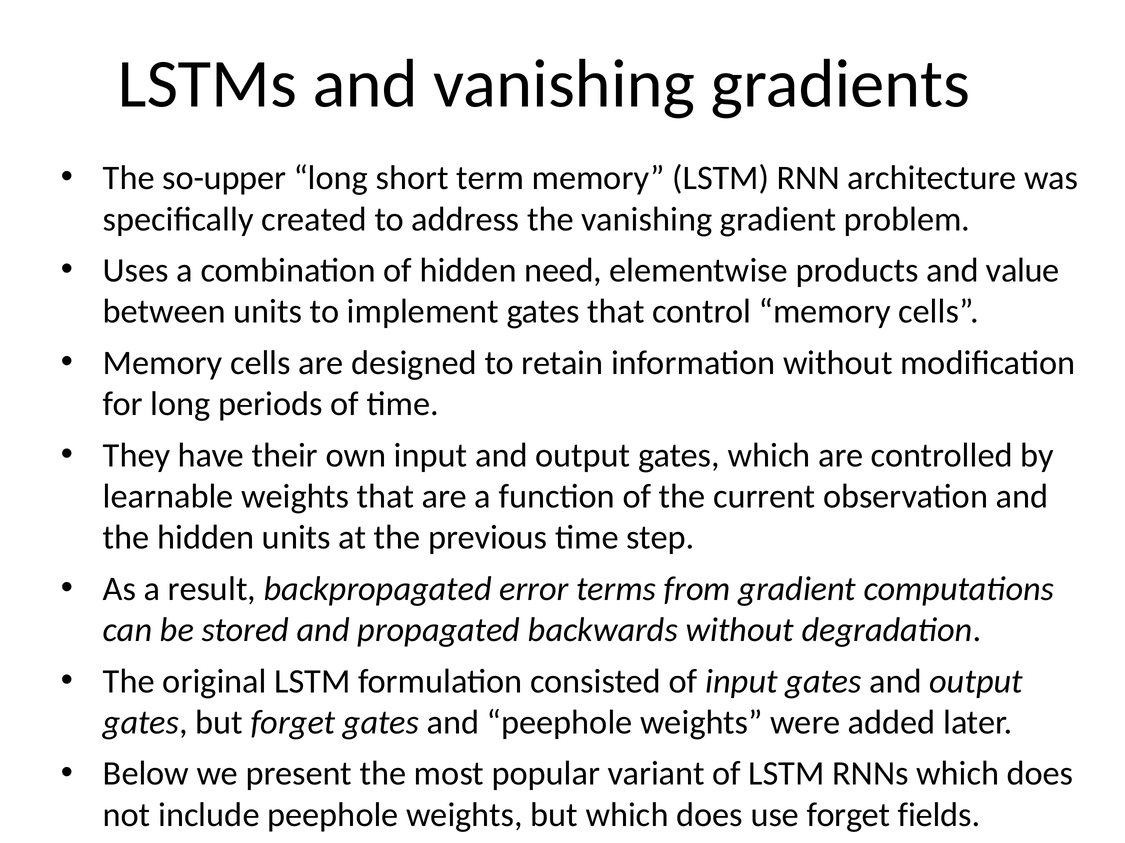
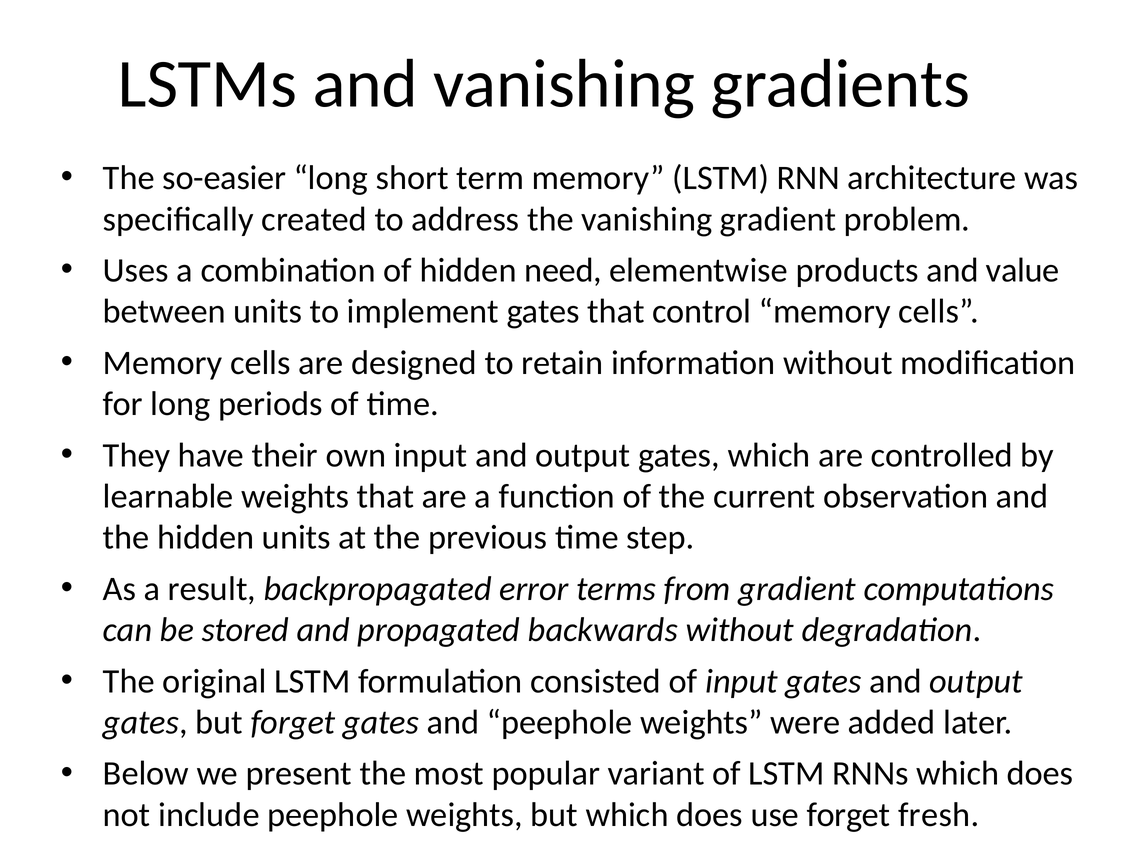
so-upper: so-upper -> so-easier (224, 178)
fields: fields -> fresh (939, 816)
